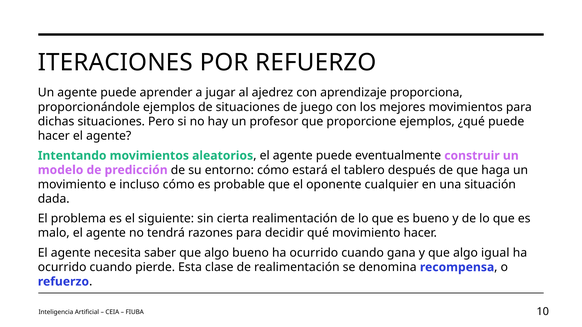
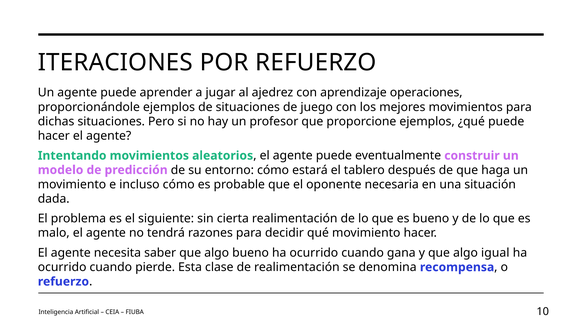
proporciona: proporciona -> operaciones (426, 93)
cualquier: cualquier -> necesaria (392, 185)
